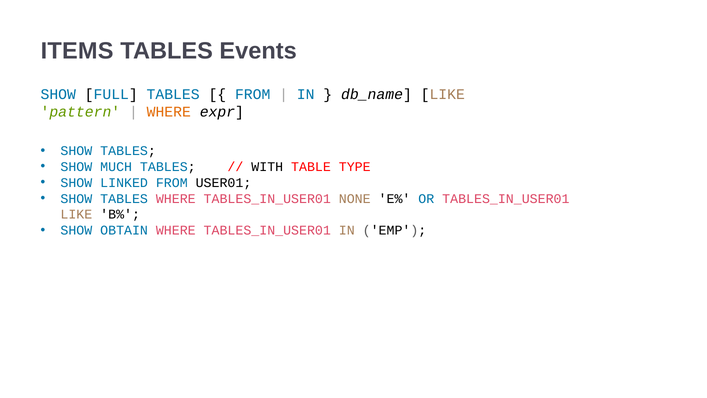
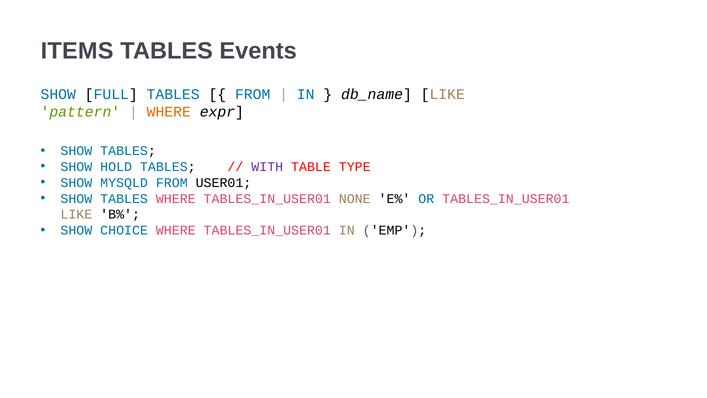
MUCH: MUCH -> HOLD (116, 167)
WITH colour: black -> purple (267, 167)
LINKED: LINKED -> MYSQLD (124, 183)
OBTAIN: OBTAIN -> CHOICE (124, 230)
